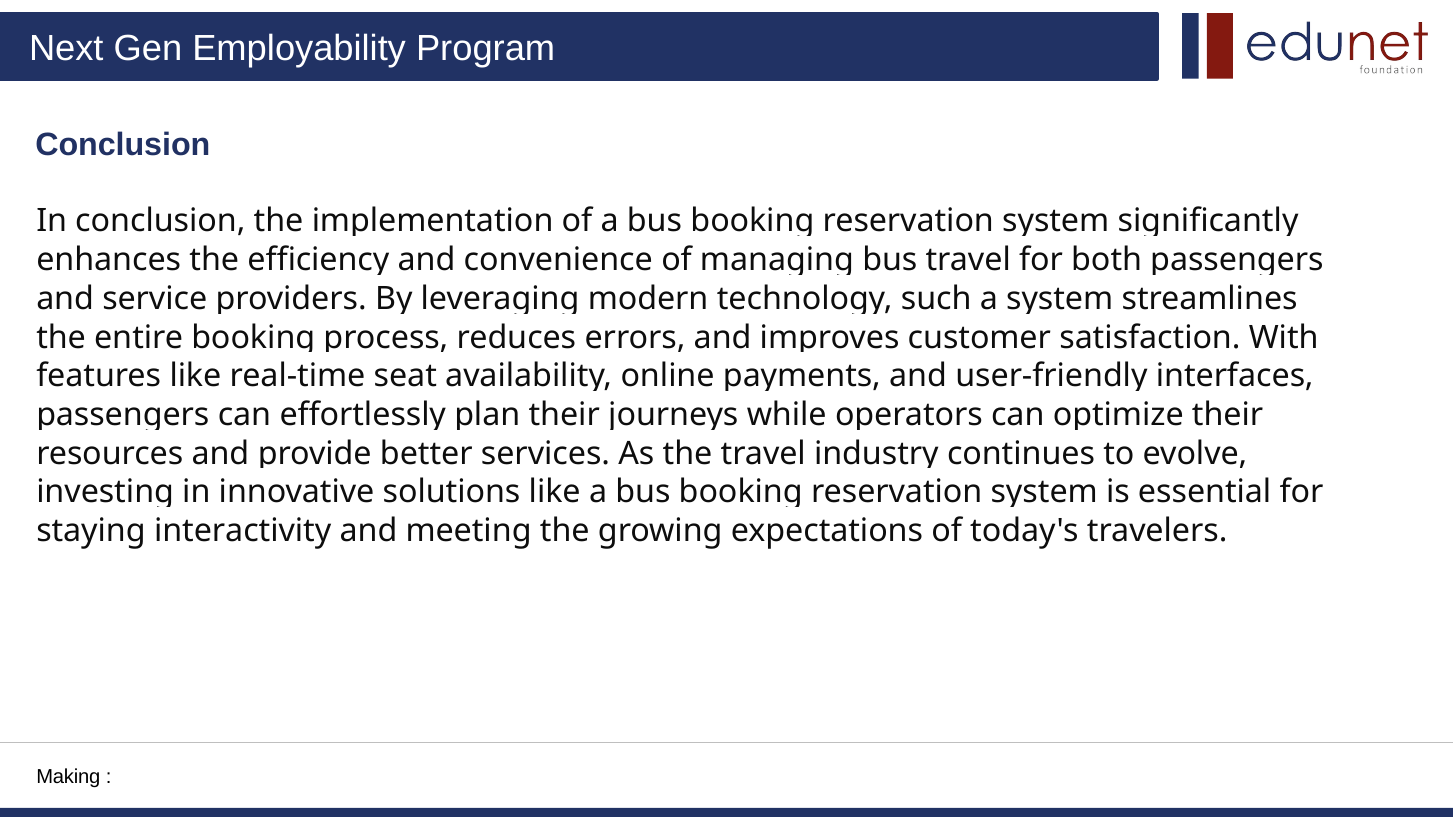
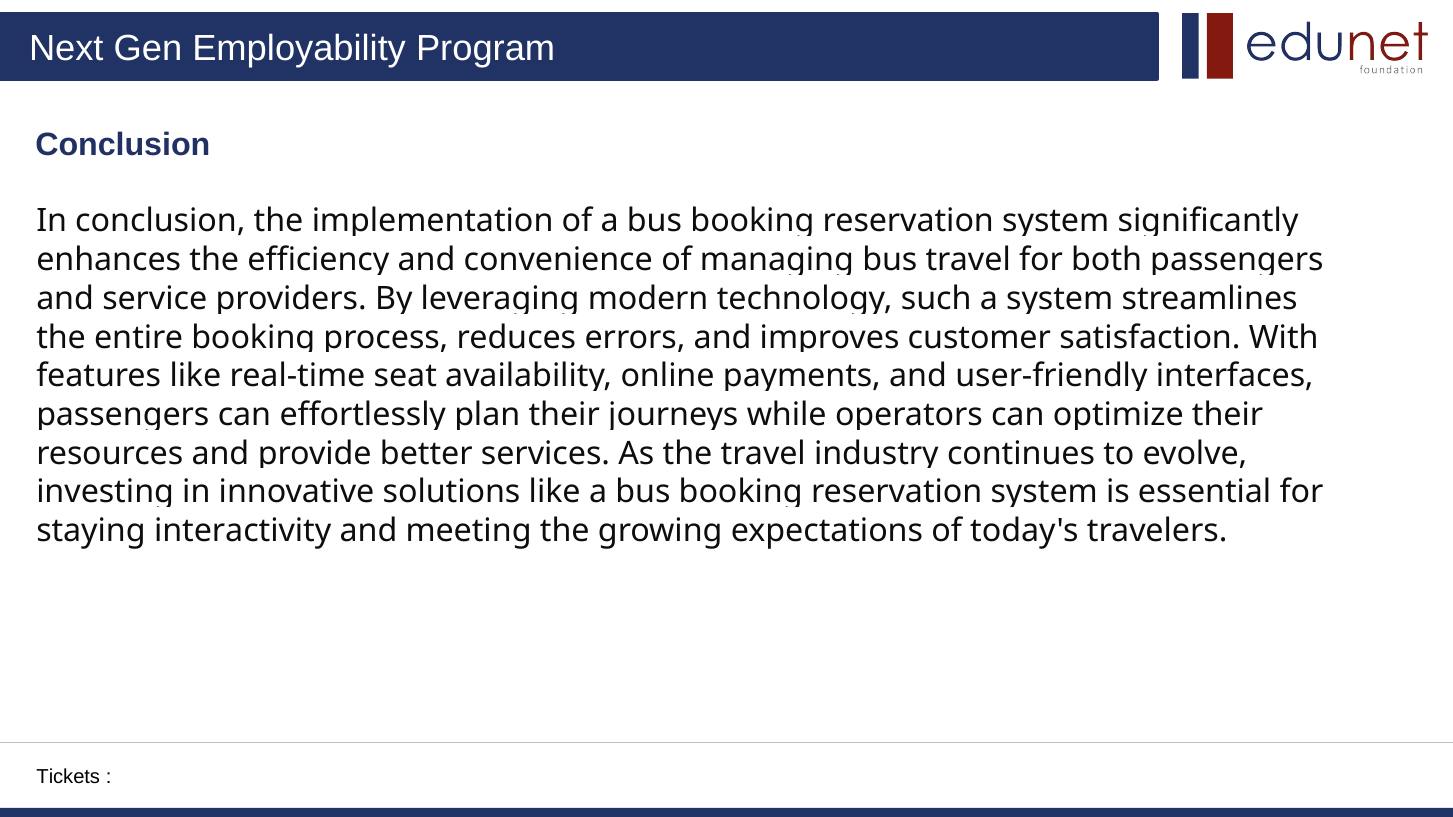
Making: Making -> Tickets (68, 777)
